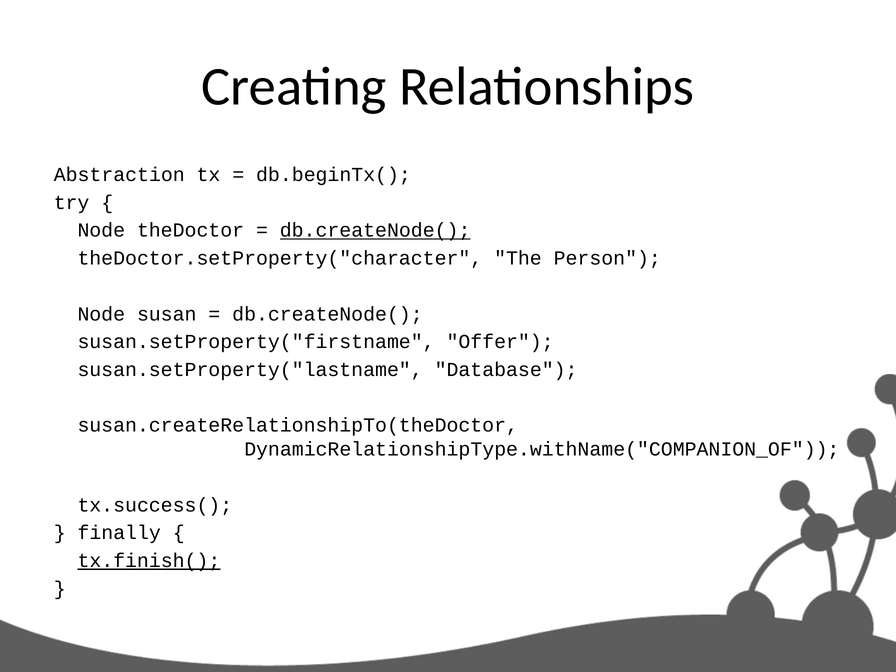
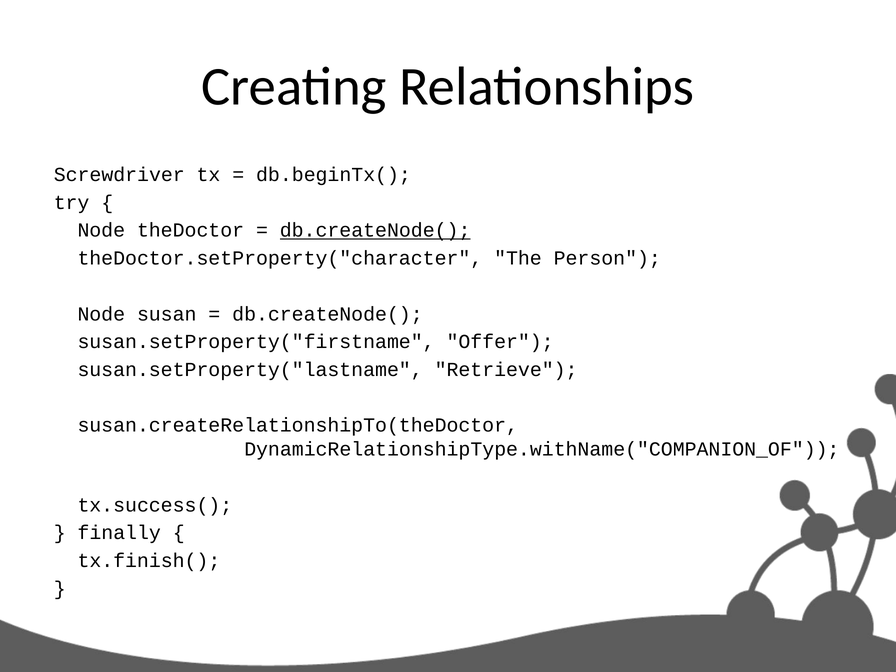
Abstraction: Abstraction -> Screwdriver (119, 175)
Database: Database -> Retrieve (506, 370)
tx.finish( underline: present -> none (149, 561)
